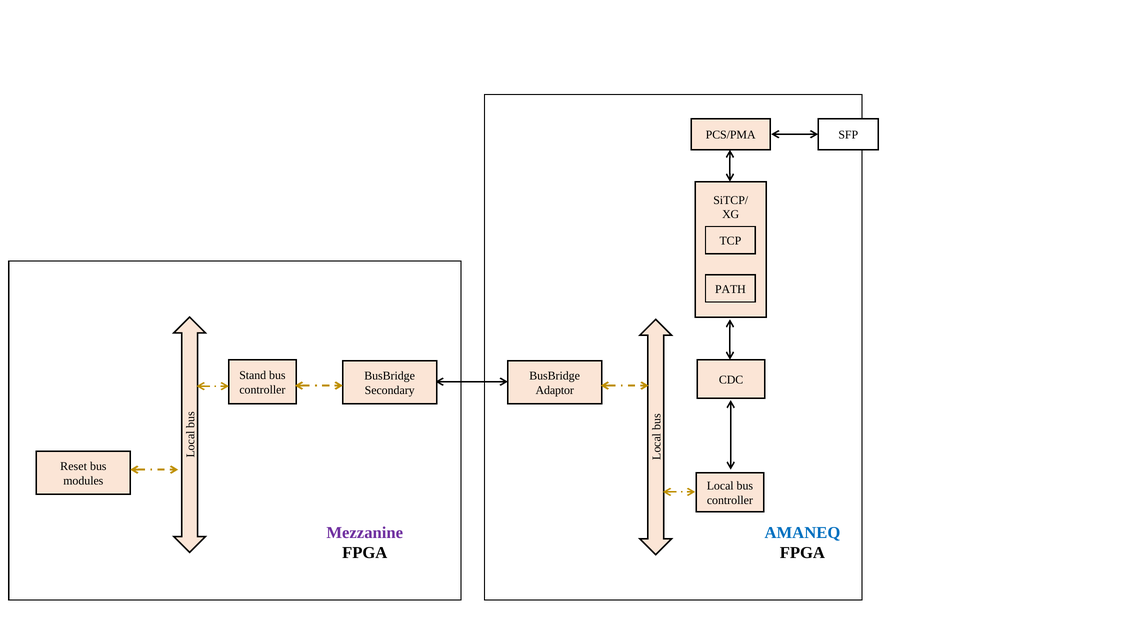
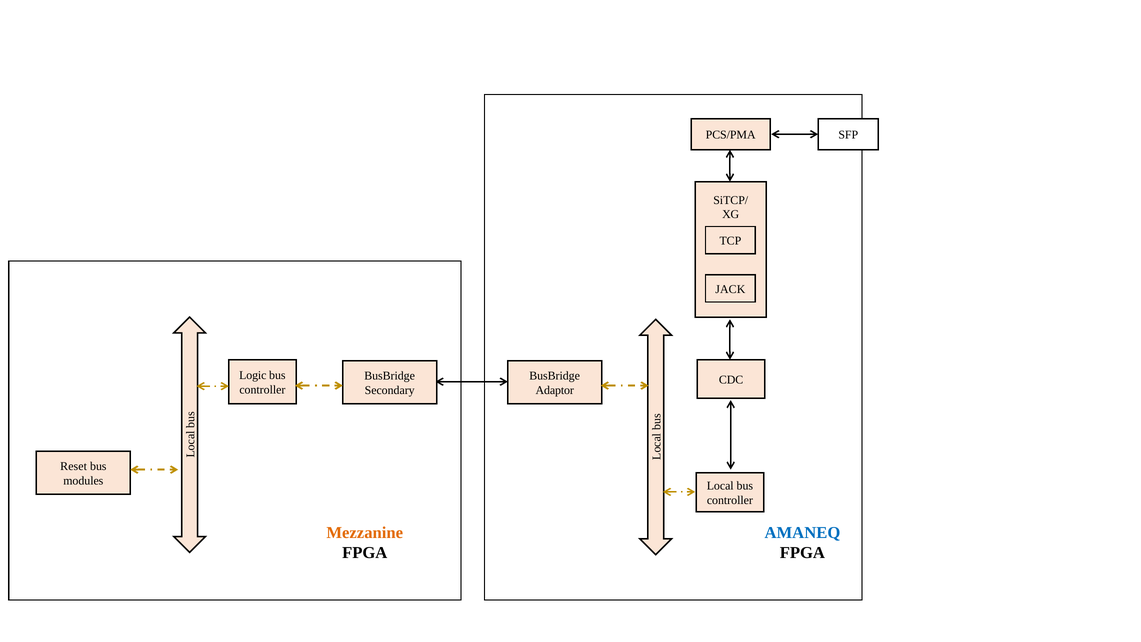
PATH: PATH -> JACK (730, 289)
Stand: Stand -> Logic (253, 375)
Mezzanine colour: purple -> orange (365, 533)
